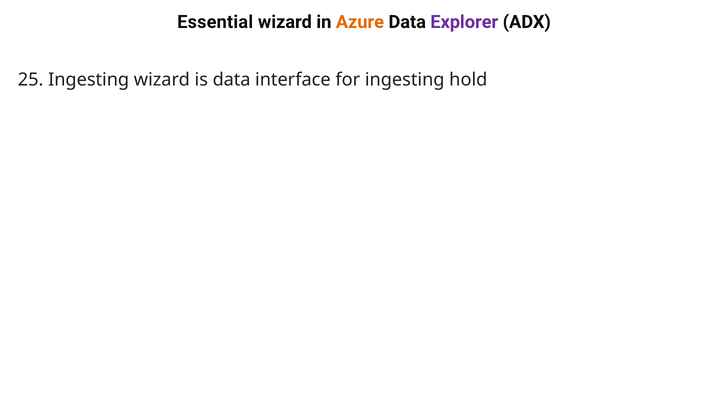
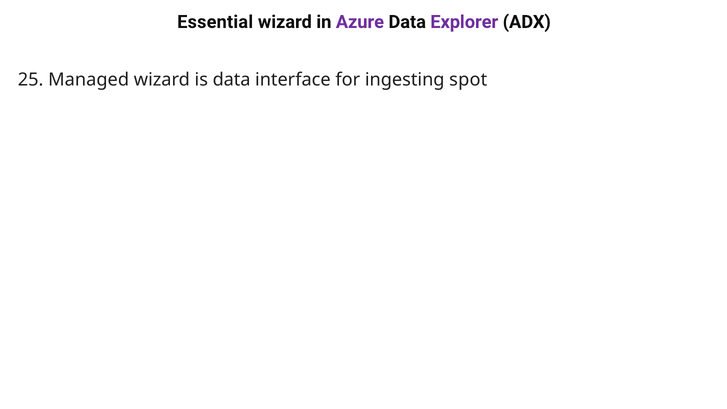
Azure colour: orange -> purple (360, 22)
25 Ingesting: Ingesting -> Managed (89, 80)
hold: hold -> spot (468, 80)
